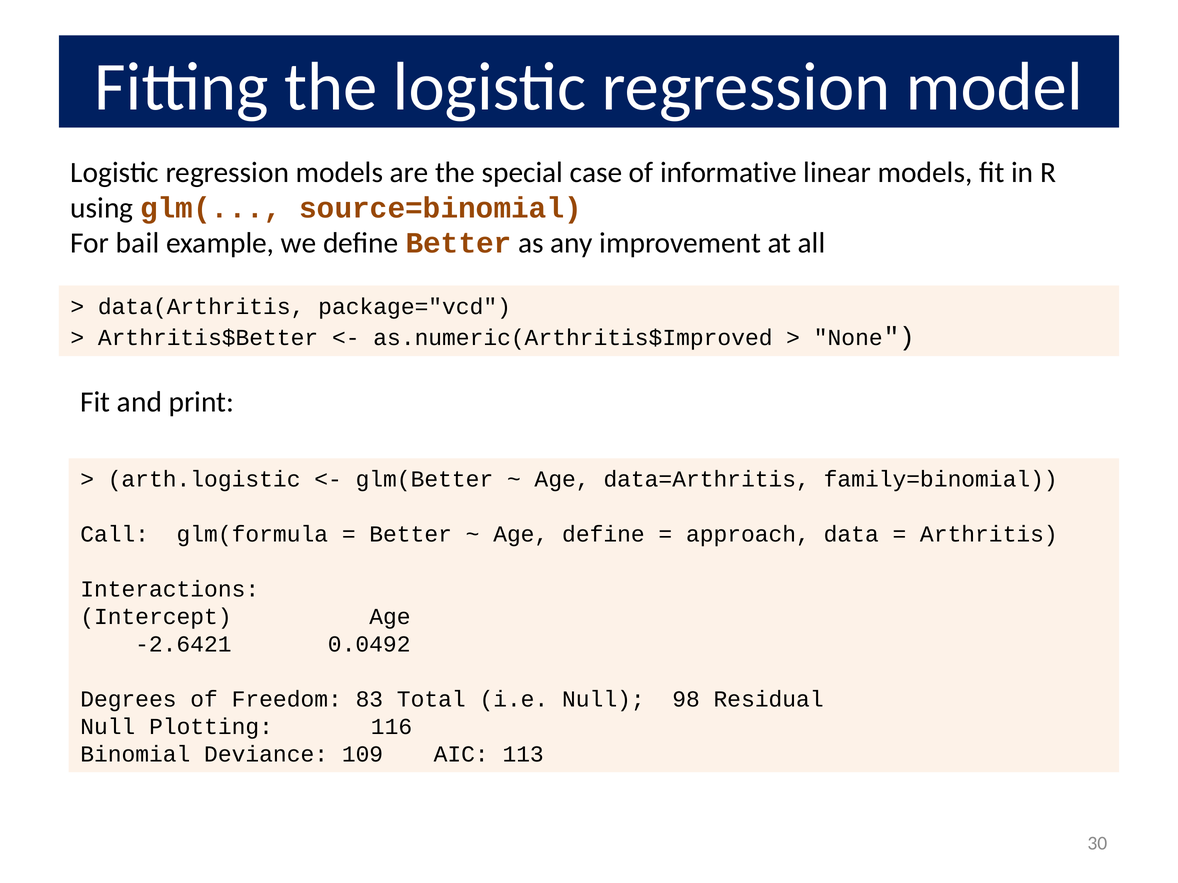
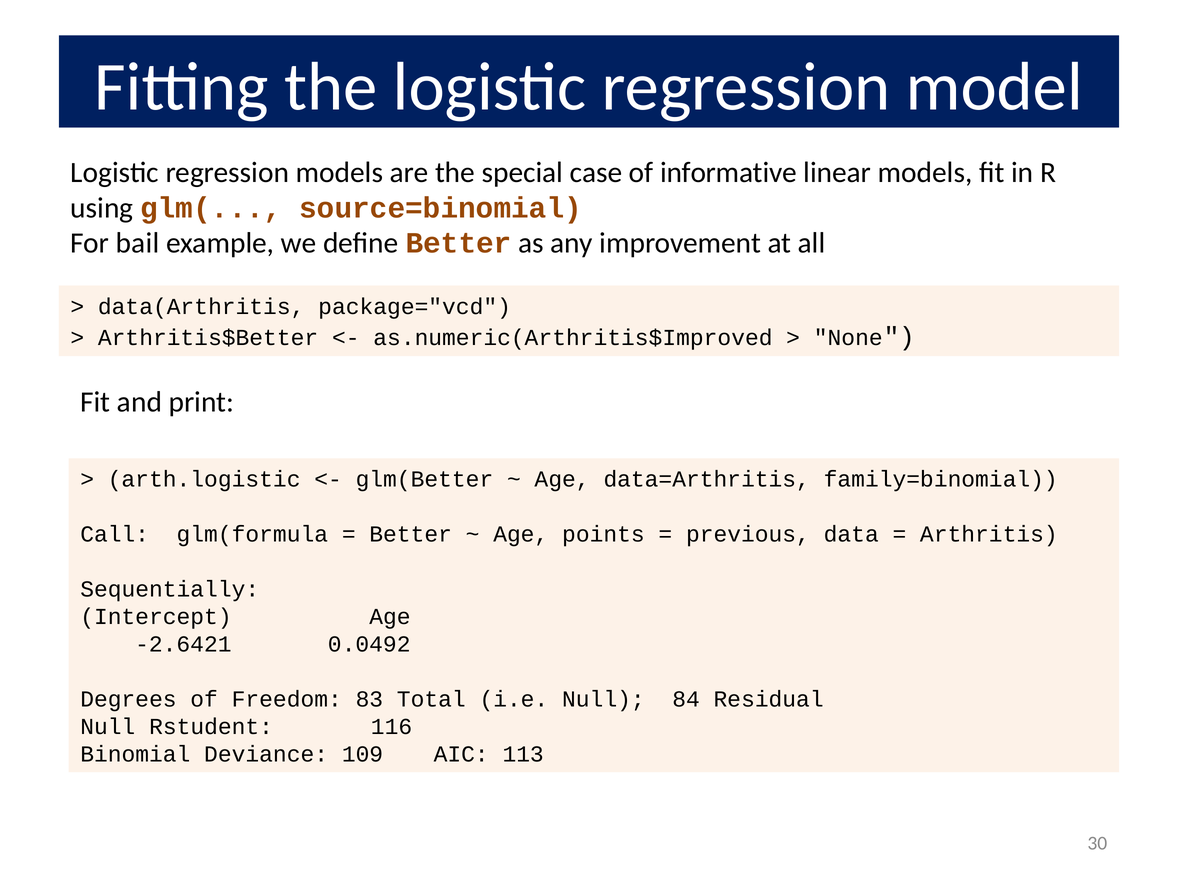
Age define: define -> points (603, 535)
approach: approach -> previous (748, 535)
Interactions: Interactions -> Sequentially (170, 590)
98: 98 -> 84 (686, 700)
Plotting: Plotting -> Rstudent (211, 727)
